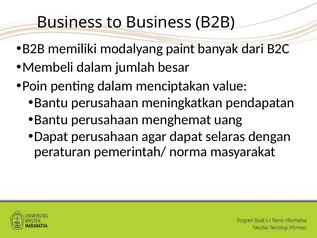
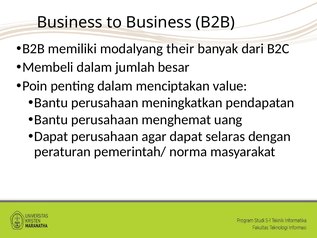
paint: paint -> their (180, 49)
